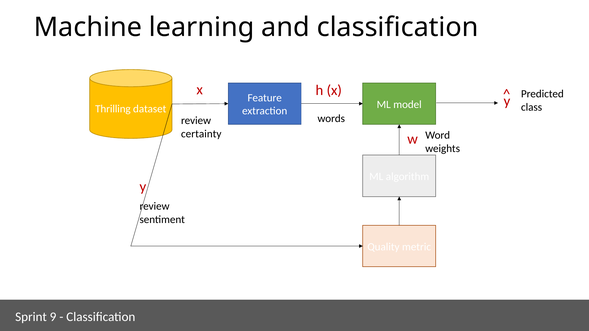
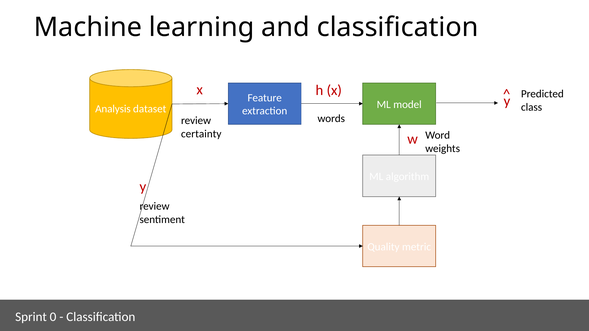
Thrilling: Thrilling -> Analysis (113, 109)
9: 9 -> 0 (53, 317)
